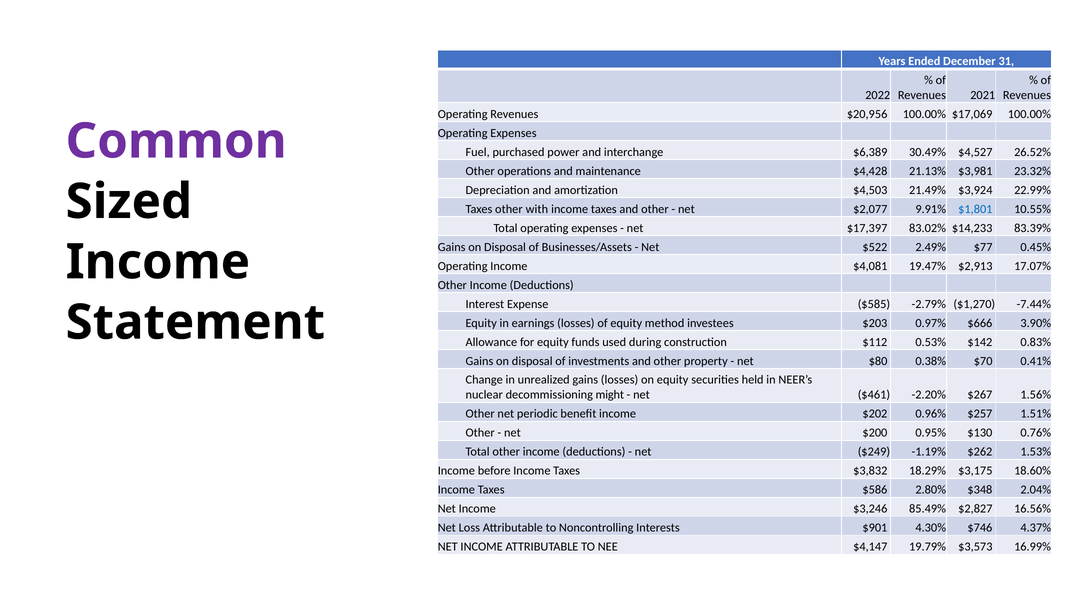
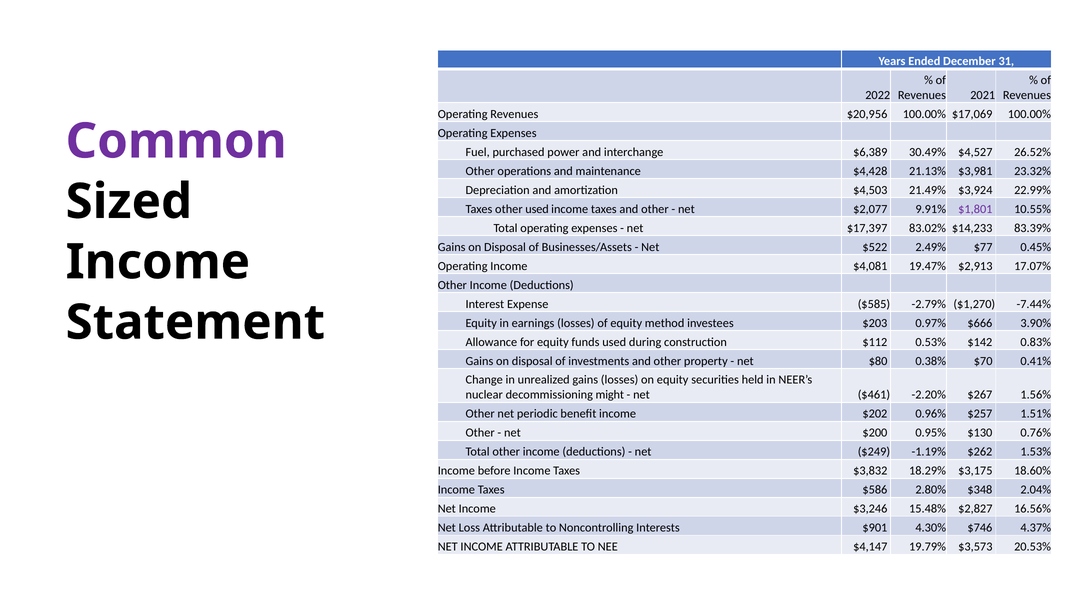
other with: with -> used (537, 209)
$1,801 colour: blue -> purple (975, 209)
85.49%: 85.49% -> 15.48% (928, 509)
16.99%: 16.99% -> 20.53% (1033, 547)
